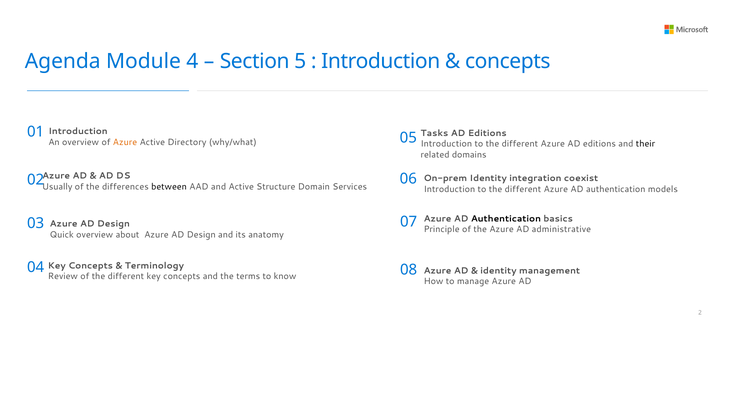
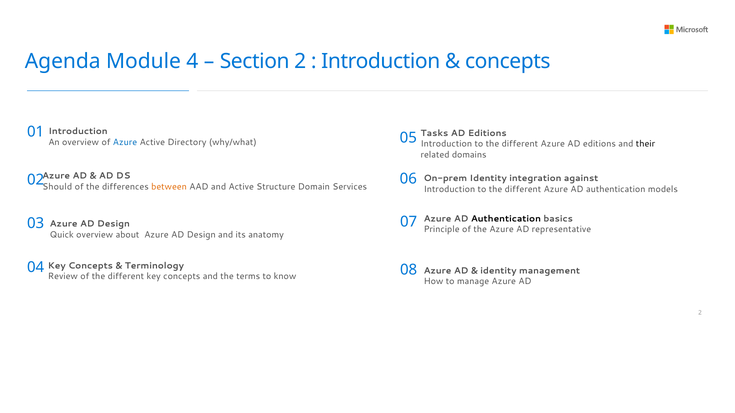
Section 5: 5 -> 2 (300, 61)
Azure colour: orange -> blue (125, 142)
coexist: coexist -> against (581, 179)
Usually: Usually -> Should (57, 187)
between colour: black -> orange (169, 187)
administrative: administrative -> representative (561, 230)
